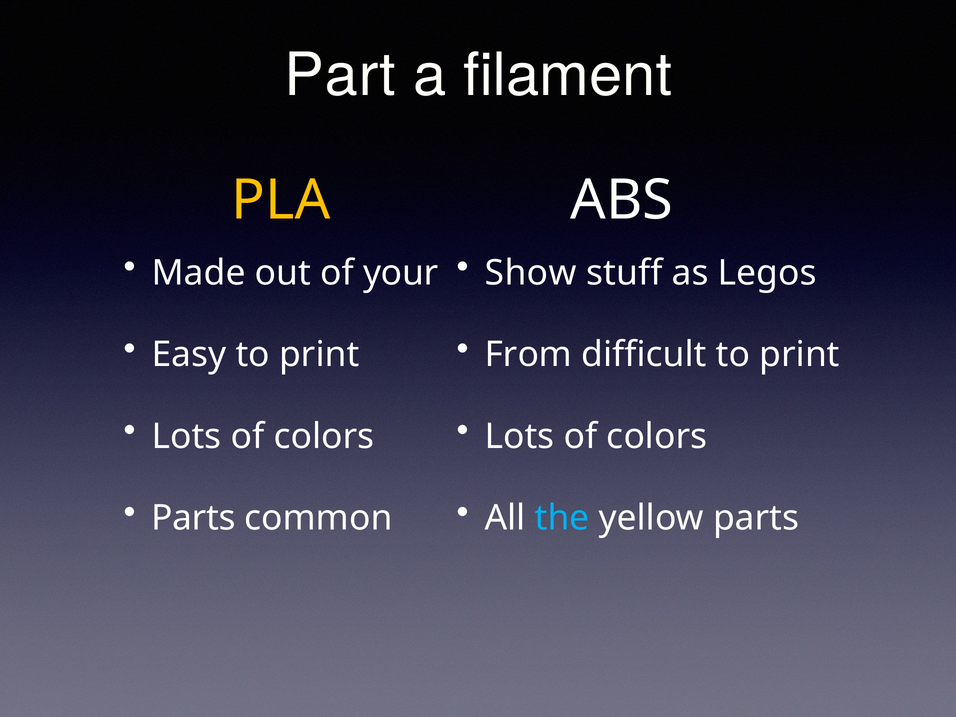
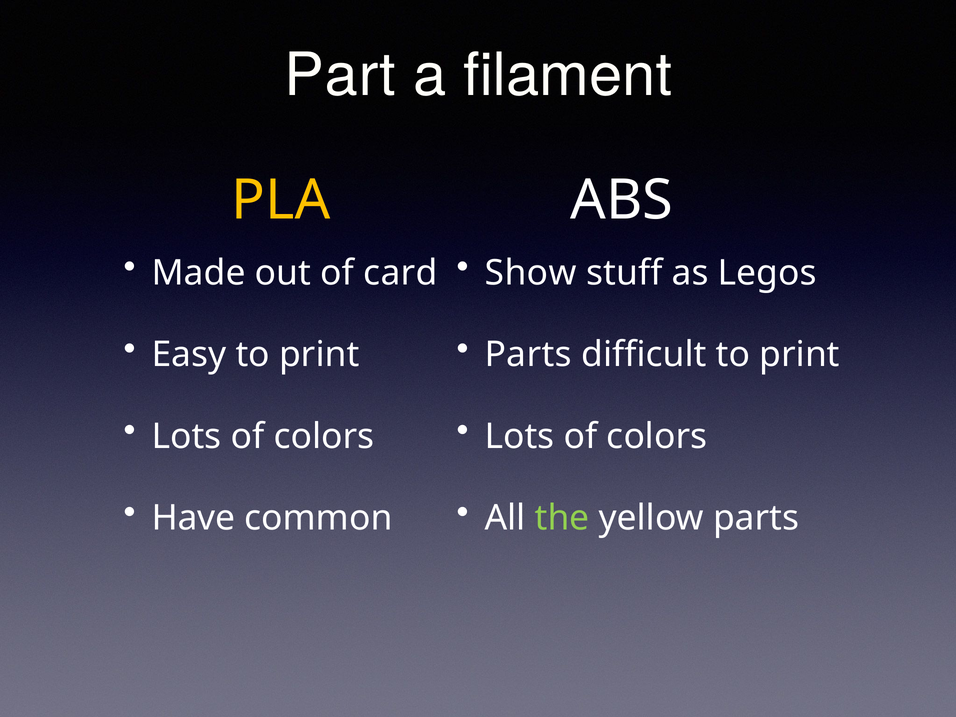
your: your -> card (400, 273)
From: From -> Parts (528, 355)
Parts: Parts -> Have (193, 518)
the colour: light blue -> light green (562, 518)
